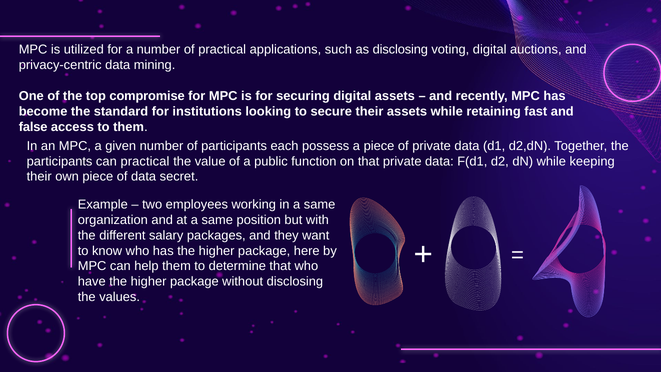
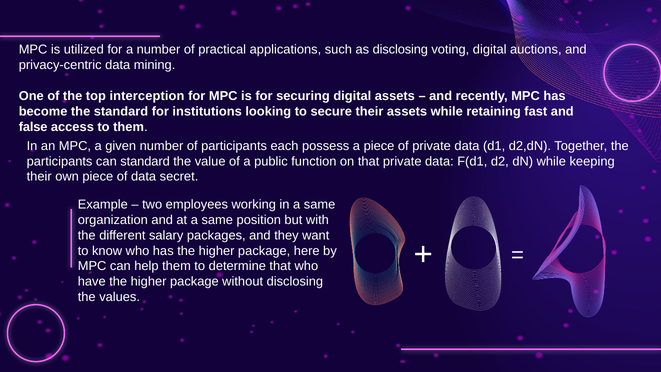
compromise: compromise -> interception (147, 96)
can practical: practical -> standard (145, 161)
